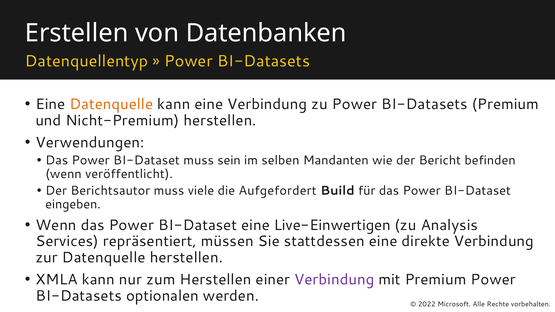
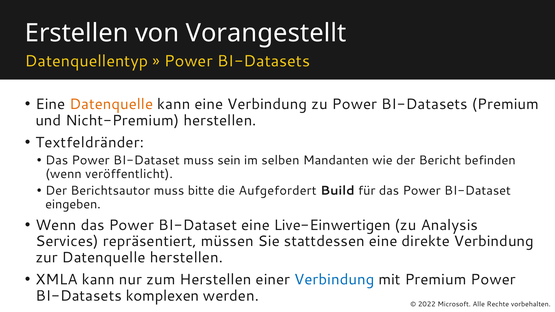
Datenbanken: Datenbanken -> Vorangestellt (266, 33)
Verwendungen: Verwendungen -> Textfeldränder (90, 143)
viele: viele -> bitte (201, 191)
Verbindung colour: purple -> blue (334, 280)
optionalen: optionalen -> komplexen (163, 296)
